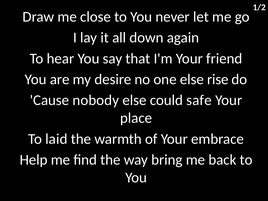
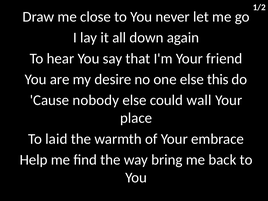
rise: rise -> this (218, 79)
safe: safe -> wall (199, 100)
